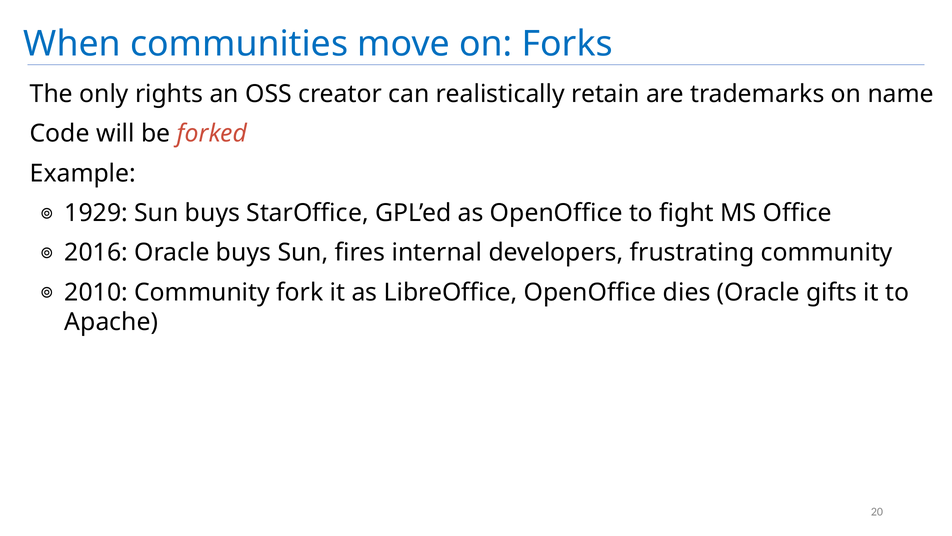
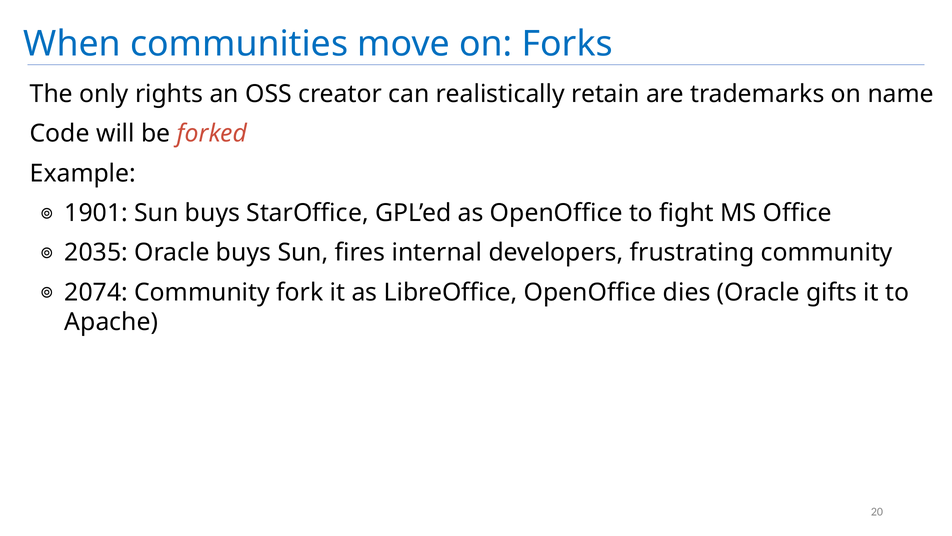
1929: 1929 -> 1901 (96, 213)
2016: 2016 -> 2035 (96, 253)
2010: 2010 -> 2074 (96, 292)
